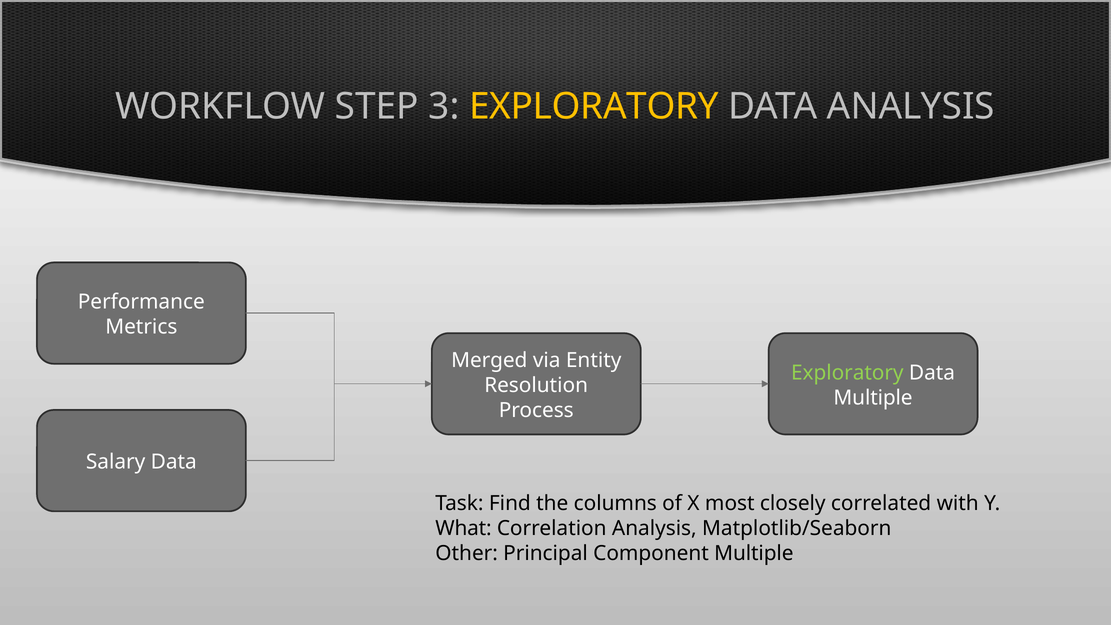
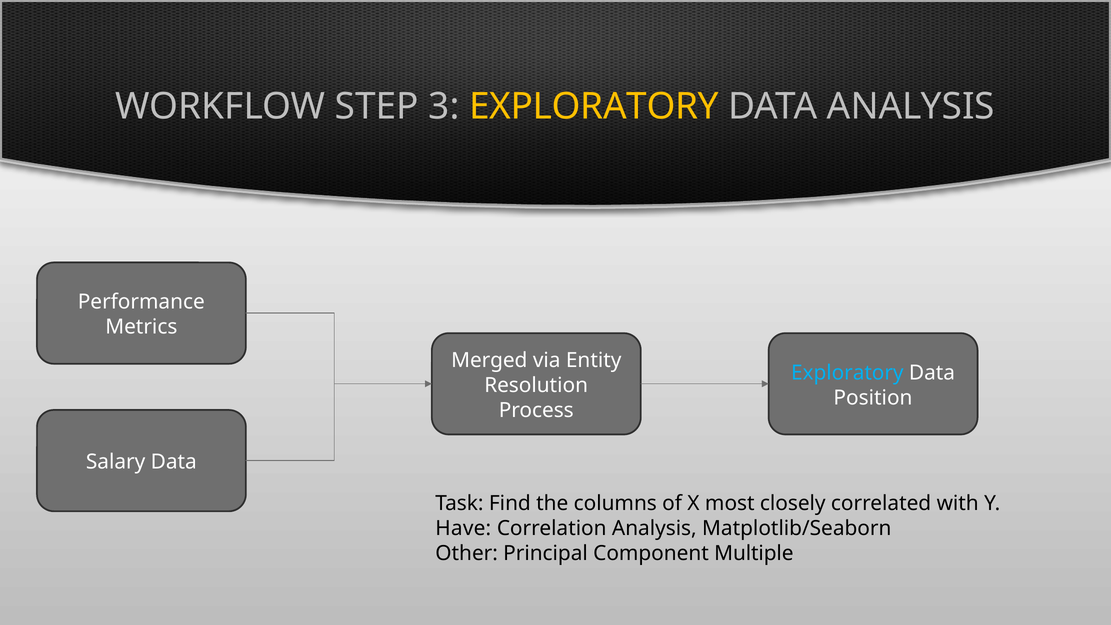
Exploratory colour: light green -> light blue (847, 373)
Multiple: Multiple -> Position (873, 398)
What: What -> Have (463, 528)
